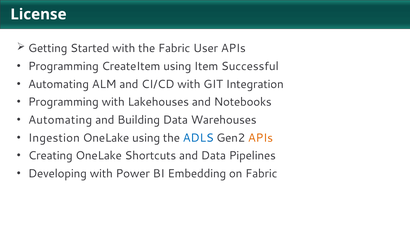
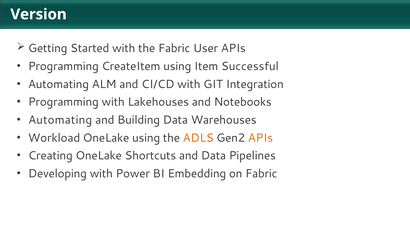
License: License -> Version (39, 14)
Ingestion: Ingestion -> Workload (54, 138)
ADLS colour: blue -> orange (198, 138)
